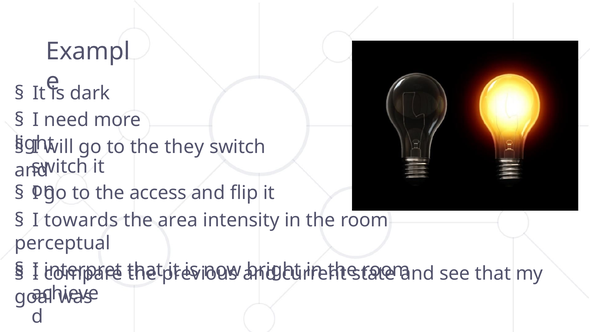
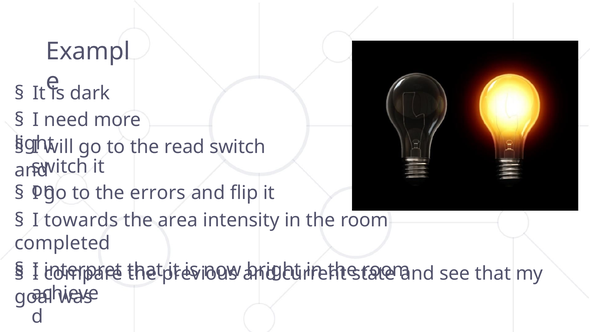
they: they -> read (184, 147)
access: access -> errors (158, 193)
perceptual: perceptual -> completed (62, 243)
